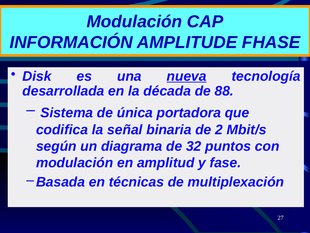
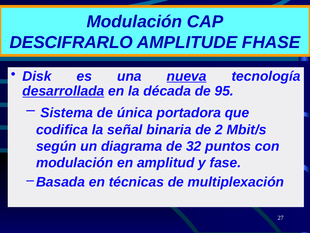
INFORMACIÓN: INFORMACIÓN -> DESCIFRARLO (71, 42)
desarrollada underline: none -> present (63, 91)
88: 88 -> 95 (224, 91)
